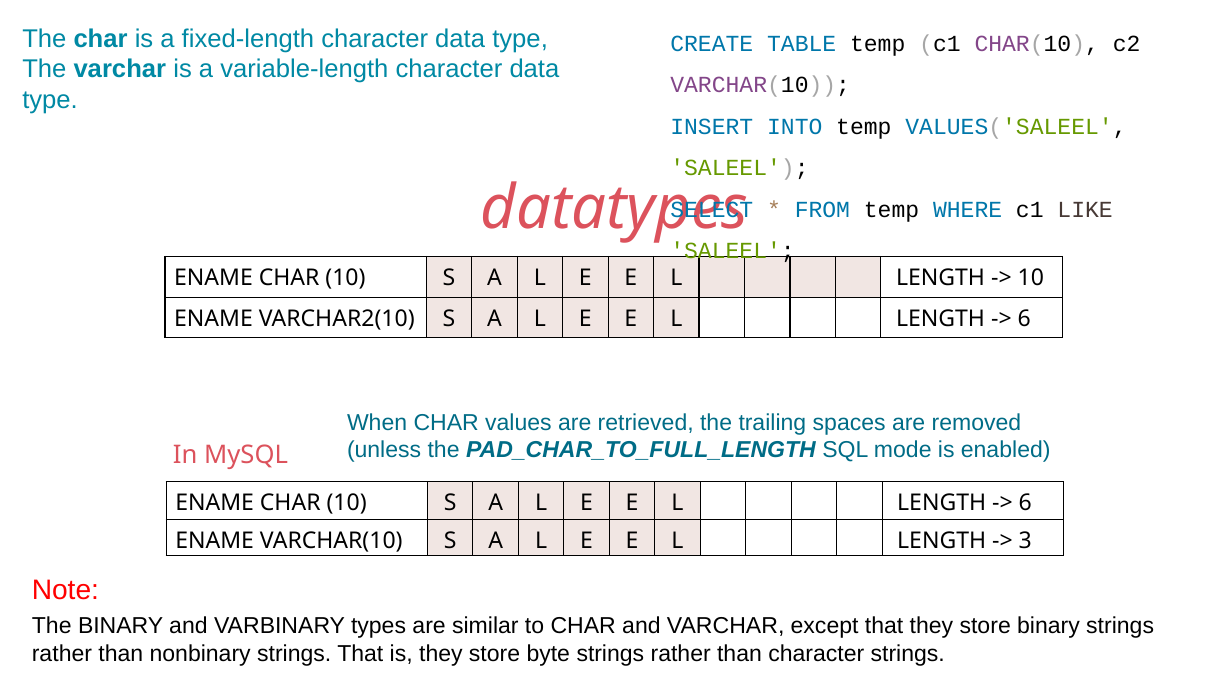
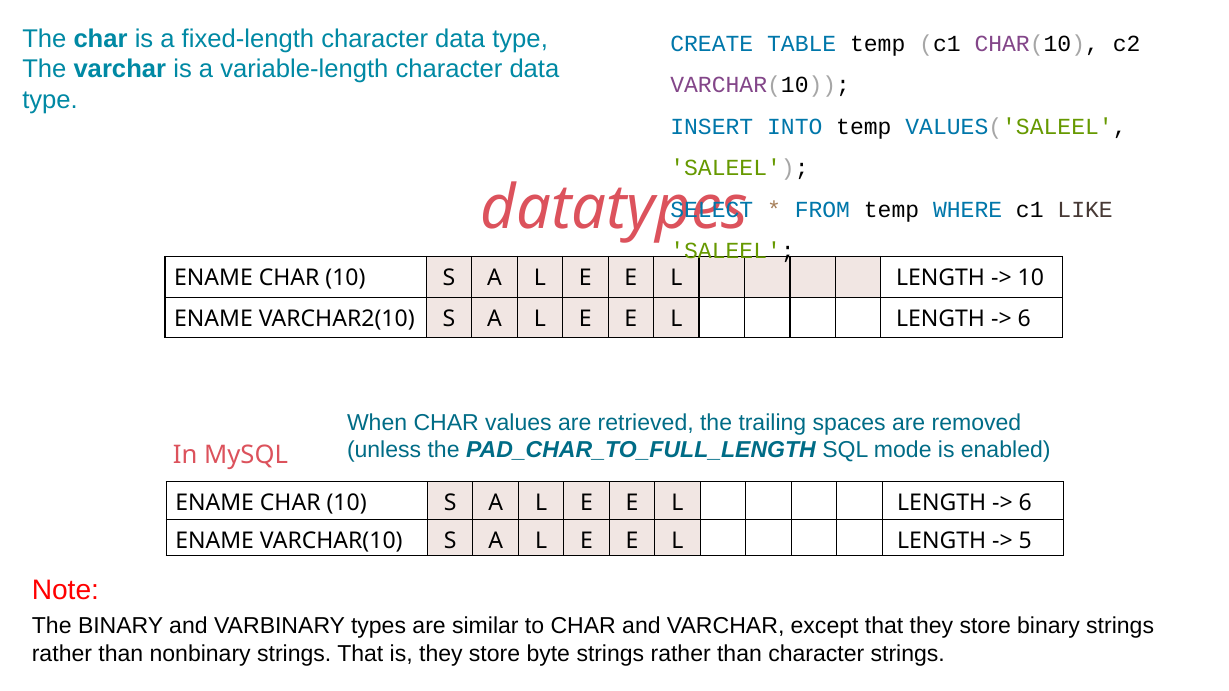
3: 3 -> 5 (1025, 541)
